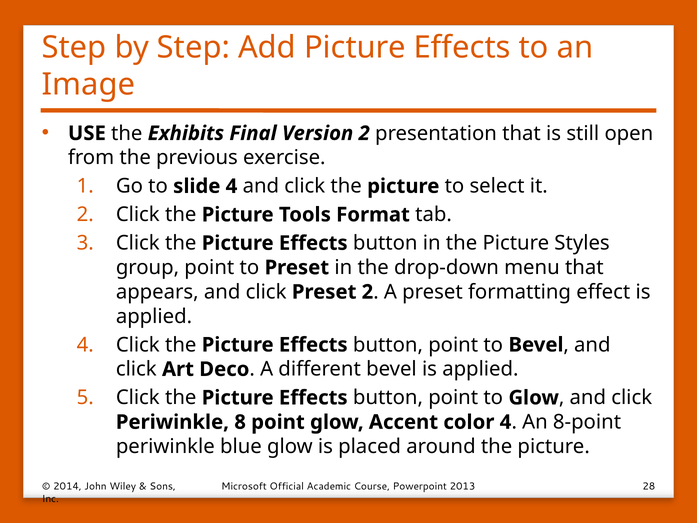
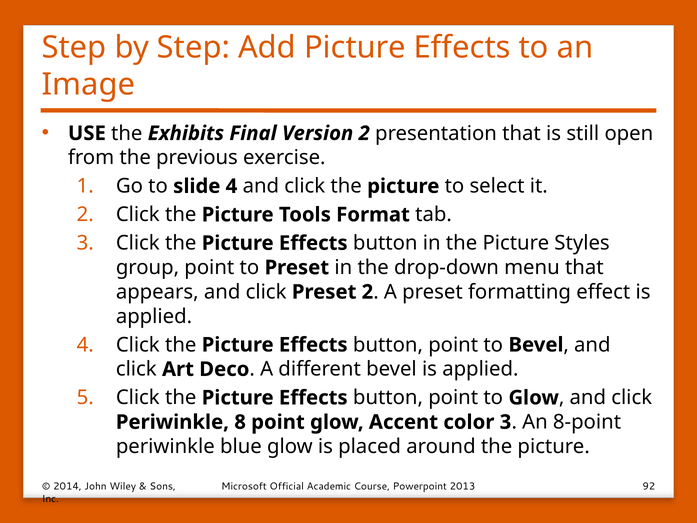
color 4: 4 -> 3 (505, 422)
28: 28 -> 92 (649, 486)
